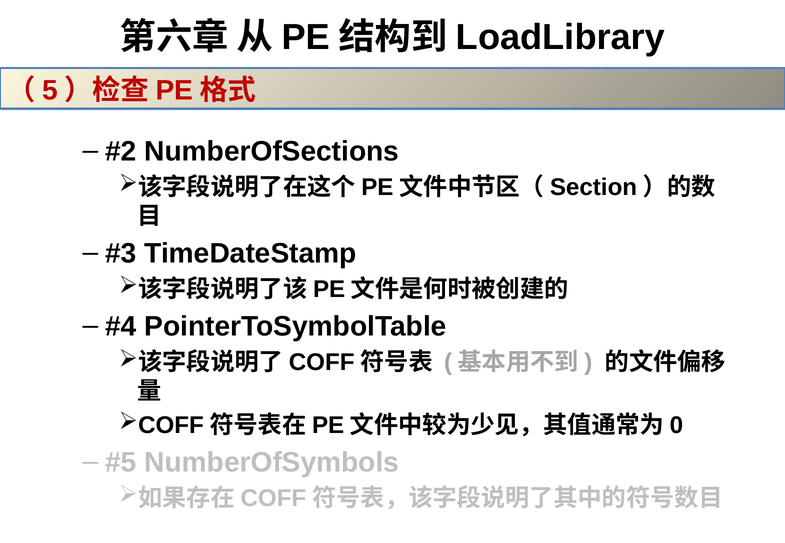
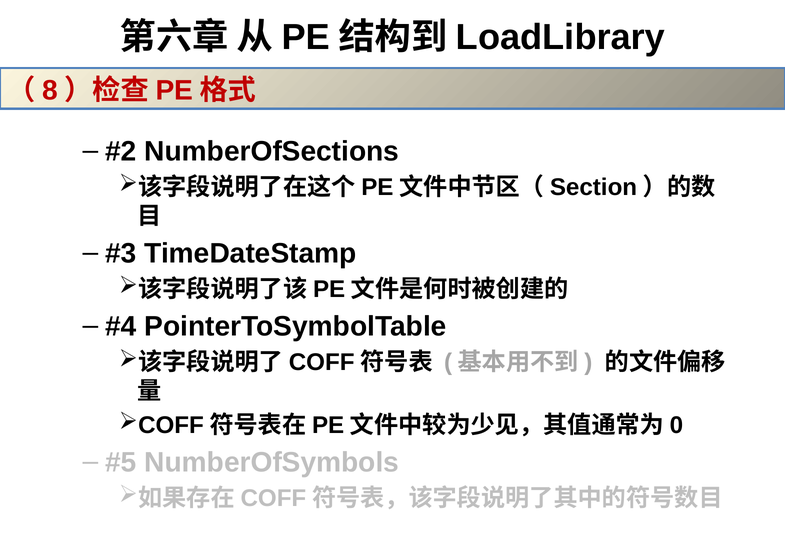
5: 5 -> 8 (50, 90)
